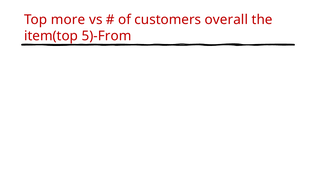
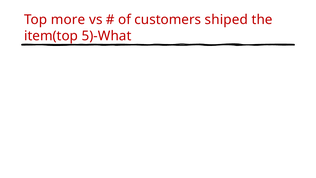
overall: overall -> shiped (226, 20)
5)-From: 5)-From -> 5)-What (107, 36)
